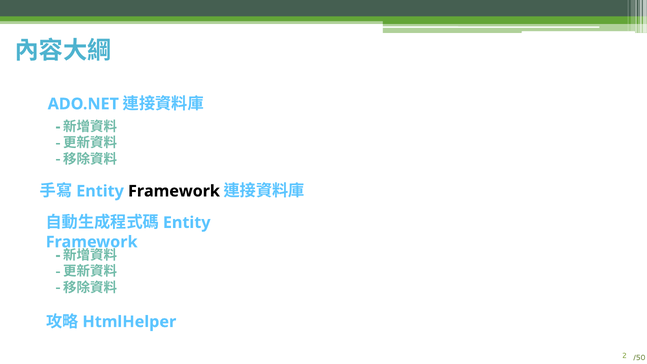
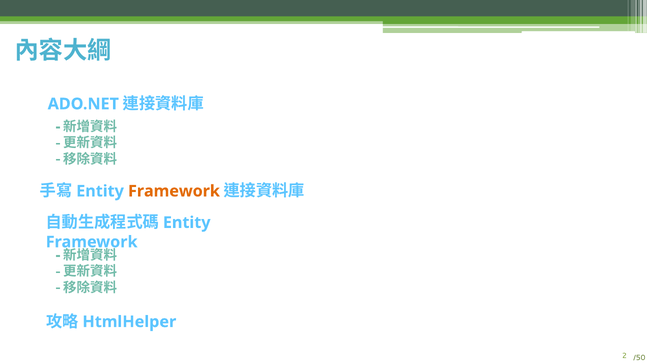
Framework colour: black -> orange (174, 191)
